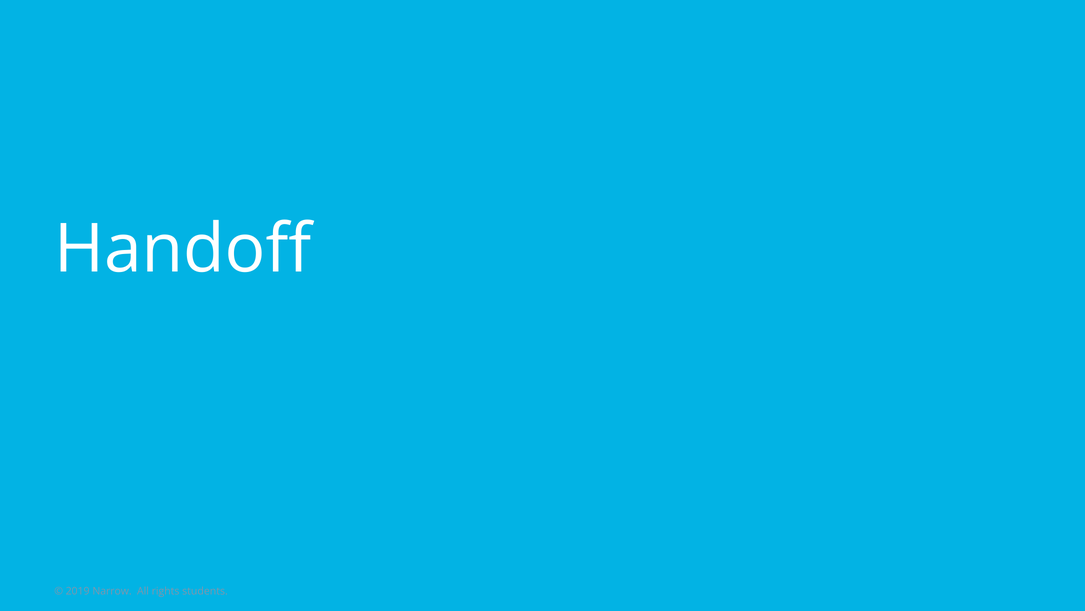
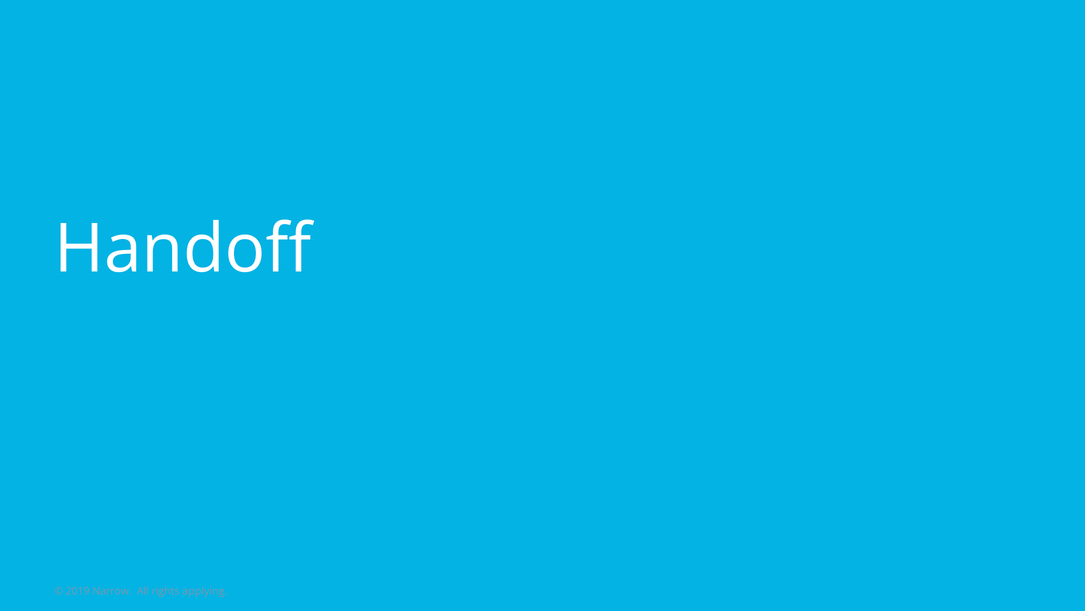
students: students -> applying (205, 591)
